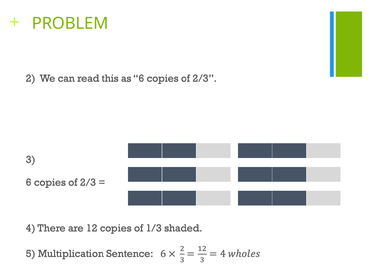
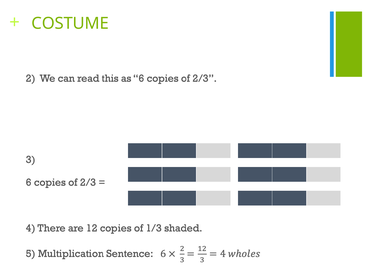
PROBLEM: PROBLEM -> COSTUME (70, 23)
